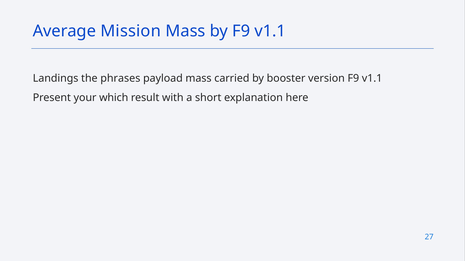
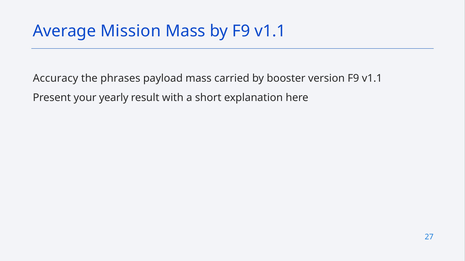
Landings: Landings -> Accuracy (56, 78)
which: which -> yearly (114, 98)
